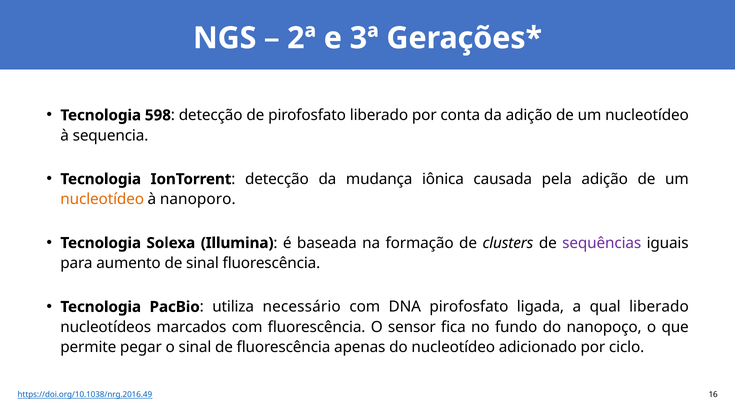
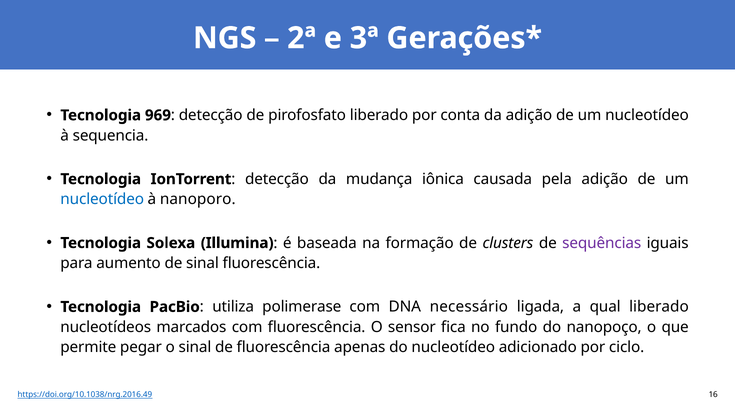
598: 598 -> 969 (158, 115)
nucleotídeo colour: orange -> blue (102, 199)
necessário: necessário -> polimerase (302, 306)
DNA pirofosfato: pirofosfato -> necessário (469, 306)
